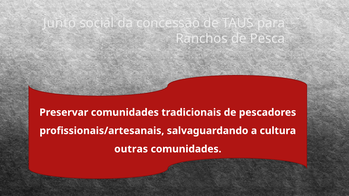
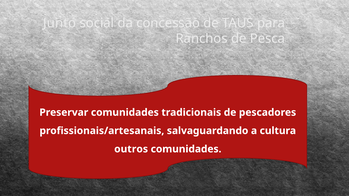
outras: outras -> outros (131, 149)
